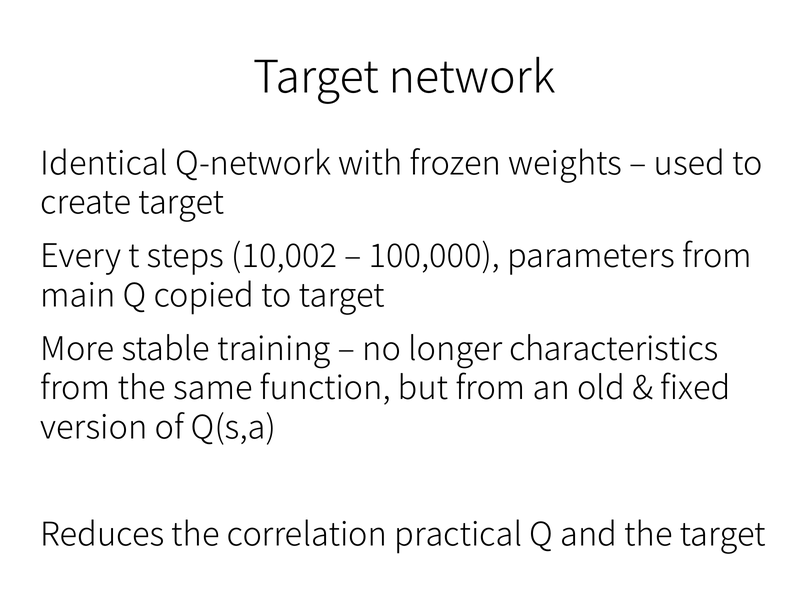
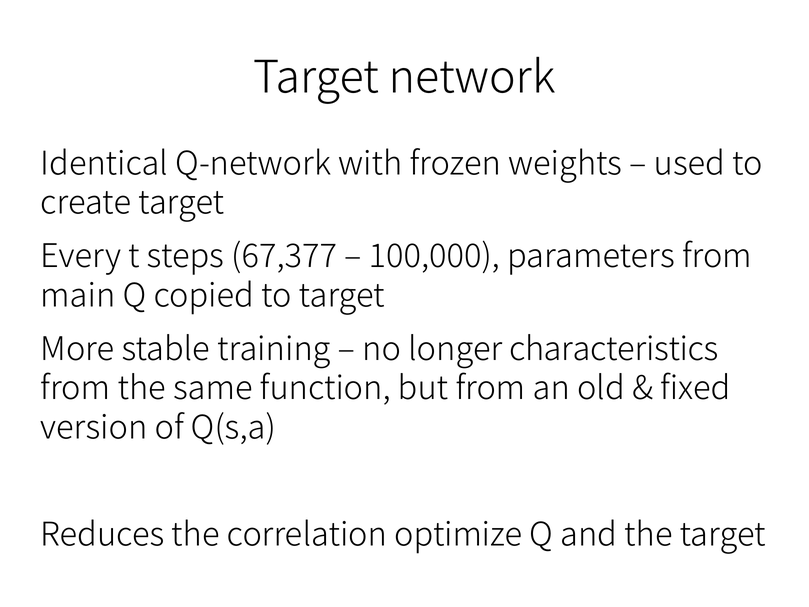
10,002: 10,002 -> 67,377 (284, 257)
practical: practical -> optimize (458, 535)
